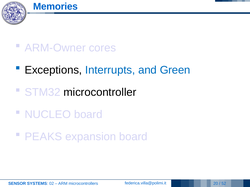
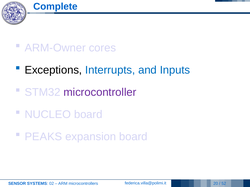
Memories: Memories -> Complete (55, 7)
Green: Green -> Inputs (175, 70)
microcontroller colour: black -> purple (100, 93)
